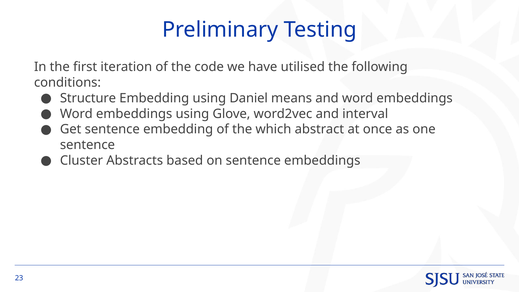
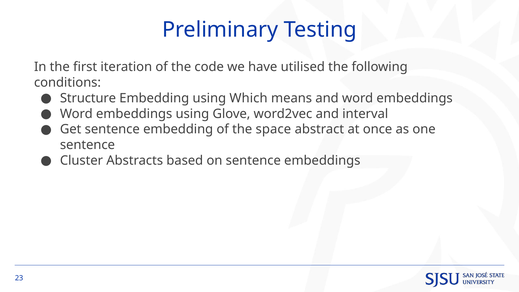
Daniel: Daniel -> Which (249, 98)
which: which -> space (273, 129)
